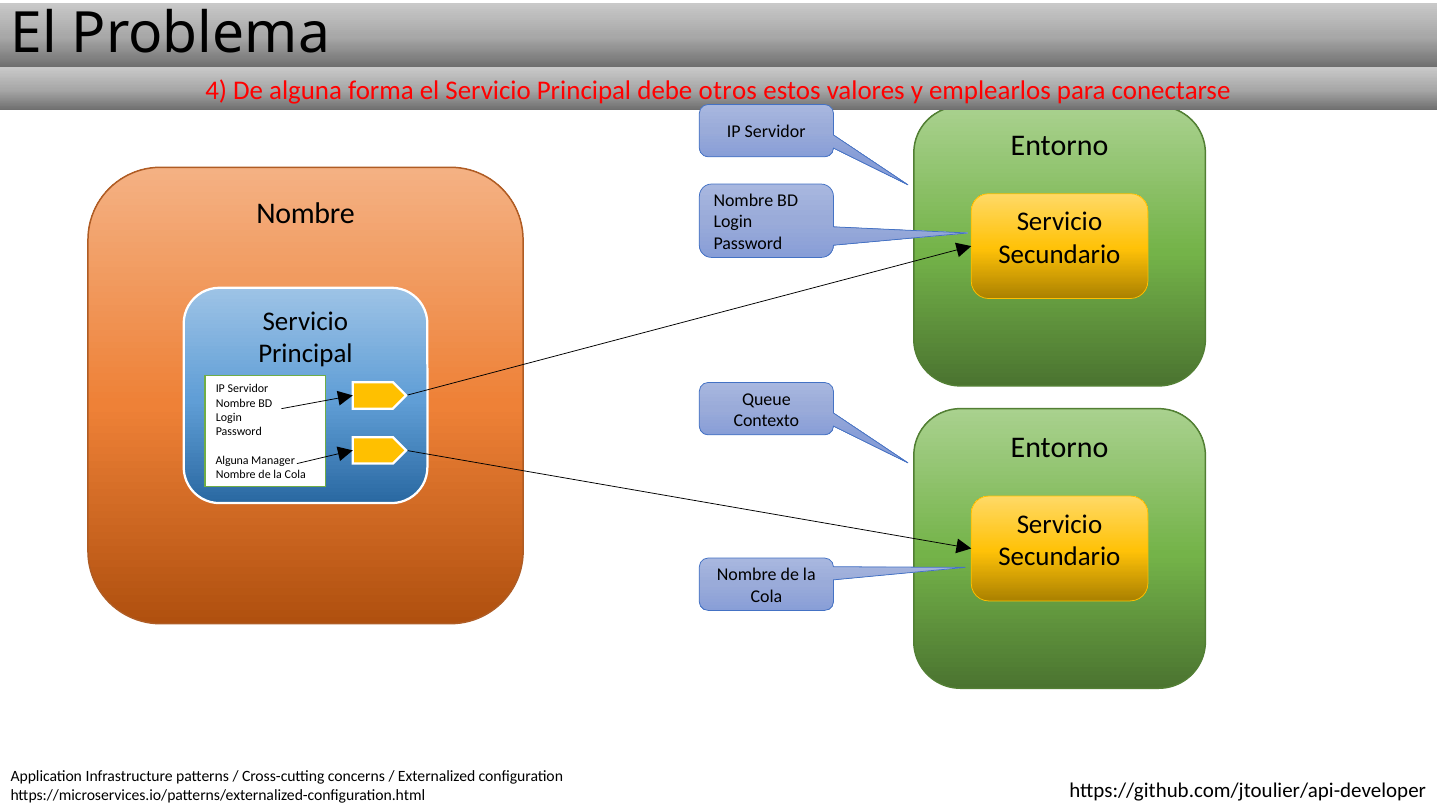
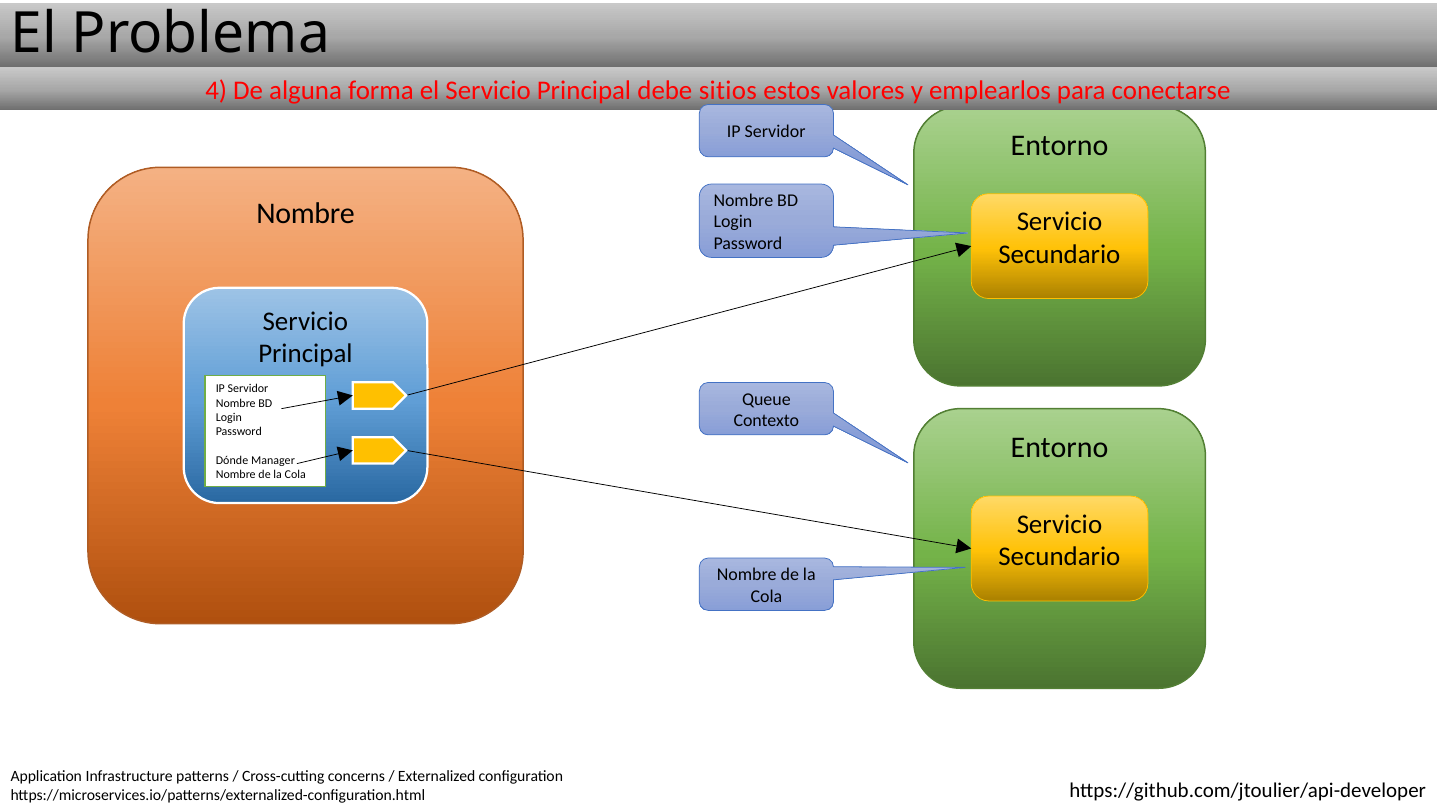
otros: otros -> sitios (728, 91)
Alguna: Alguna -> Dónde (232, 461)
